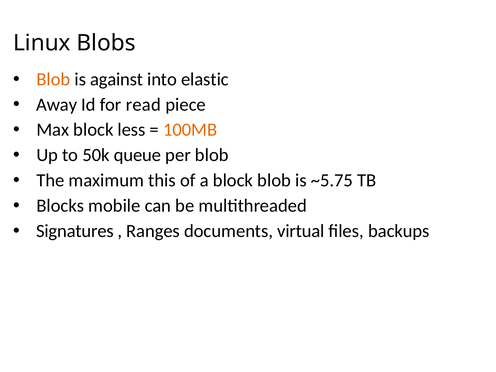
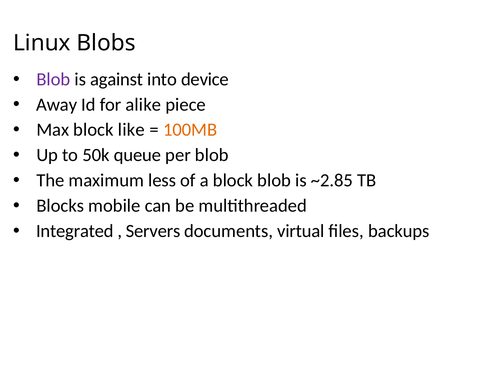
Blob colour: orange -> purple (53, 79)
elastic: elastic -> device (205, 79)
read: read -> alike (143, 105)
less: less -> like (131, 130)
this: this -> less (162, 180)
~5.75: ~5.75 -> ~2.85 (332, 180)
Signatures: Signatures -> Integrated (75, 231)
Ranges: Ranges -> Servers (153, 231)
